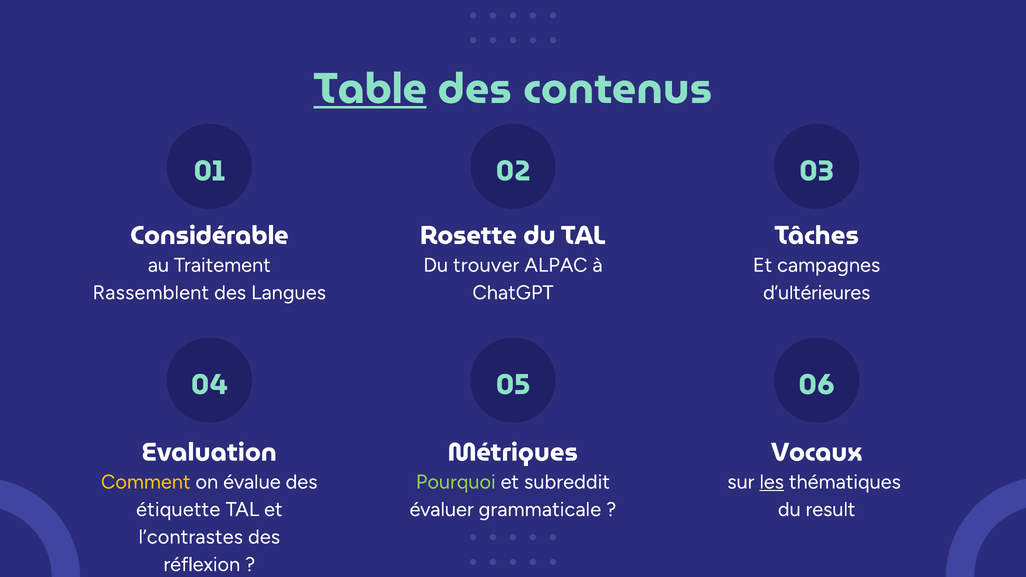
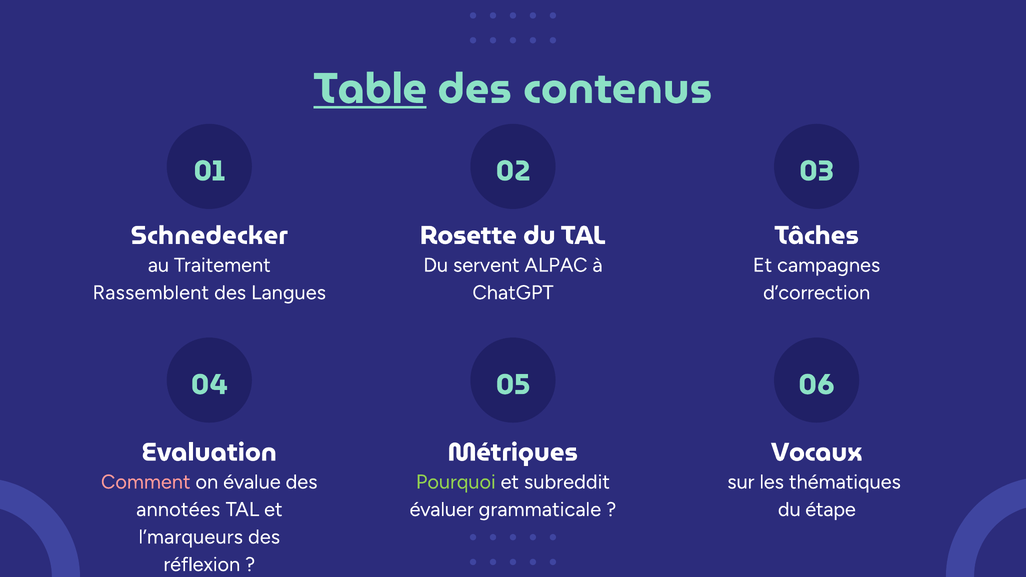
Considérable: Considérable -> Schnedecker (209, 235)
trouver: trouver -> servent (486, 265)
d’ultérieures: d’ultérieures -> d’correction (817, 293)
Comment colour: yellow -> pink (146, 482)
les underline: present -> none (772, 482)
étiquette: étiquette -> annotées (178, 510)
result: result -> étape (831, 510)
l’contrastes: l’contrastes -> l’marqueurs (191, 537)
